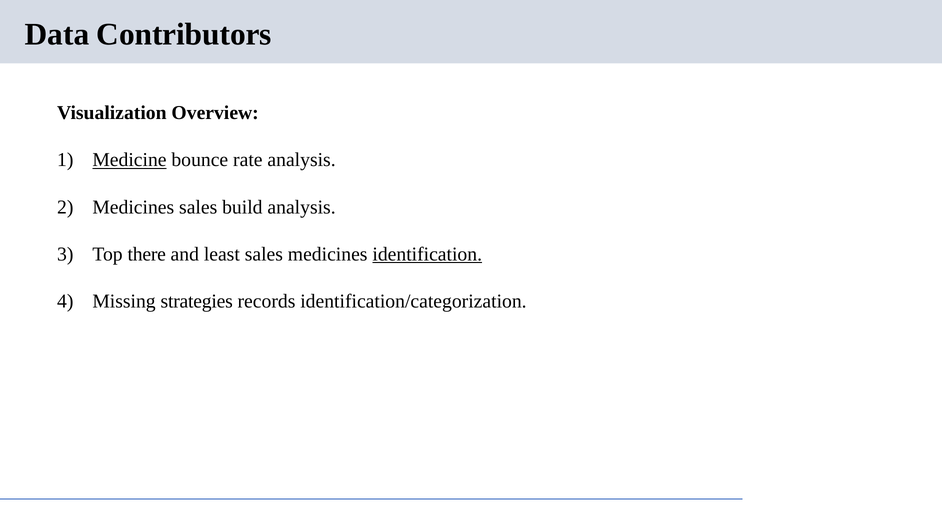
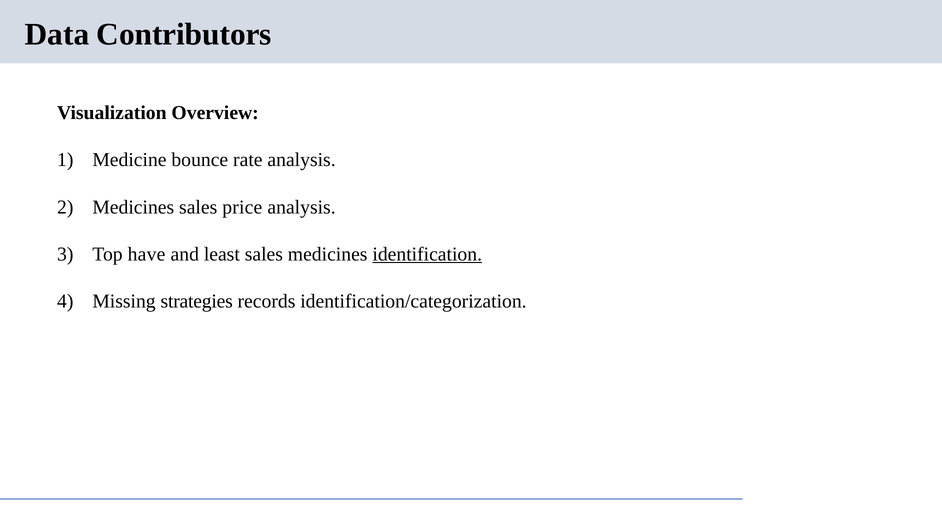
Medicine underline: present -> none (129, 160)
build: build -> price (242, 207)
there: there -> have (147, 254)
